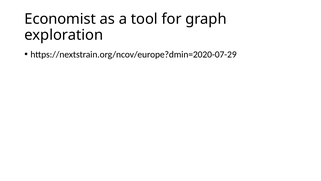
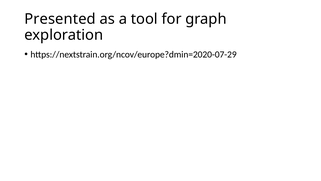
Economist: Economist -> Presented (60, 19)
